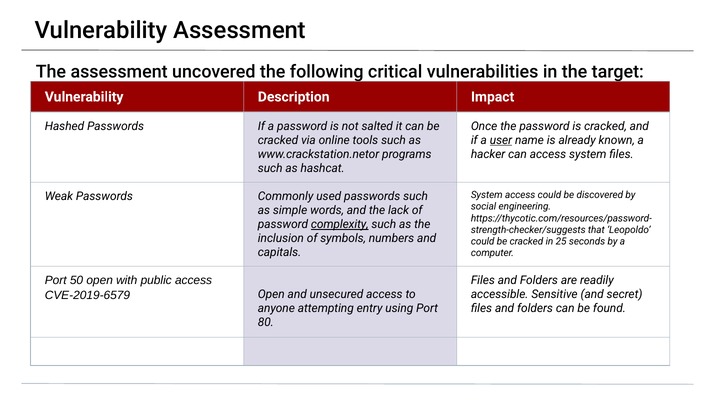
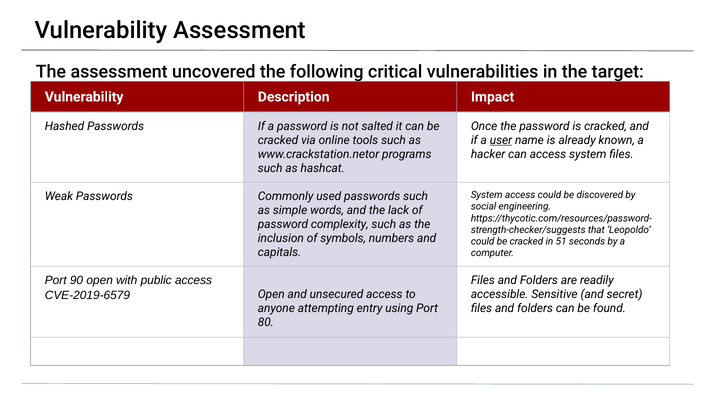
complexity underline: present -> none (340, 224)
25: 25 -> 51 (561, 242)
50: 50 -> 90 (77, 280)
